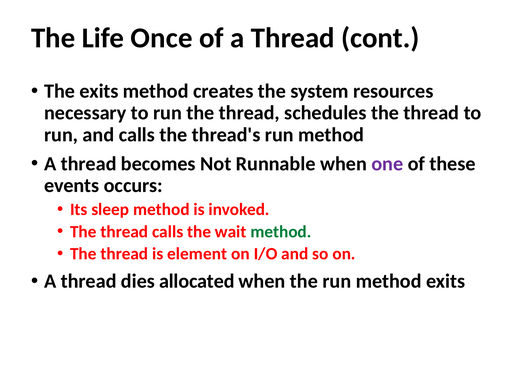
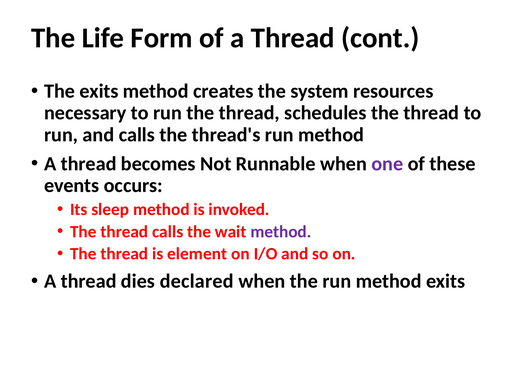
Once: Once -> Form (162, 38)
method colour: green -> purple (281, 232)
allocated: allocated -> declared (197, 281)
